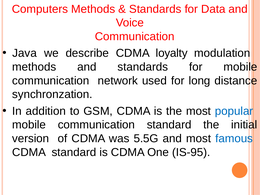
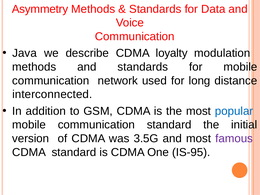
Computers: Computers -> Asymmetry (40, 9)
synchronzation: synchronzation -> interconnected (52, 94)
5.5G: 5.5G -> 3.5G (146, 139)
famous colour: blue -> purple (234, 139)
